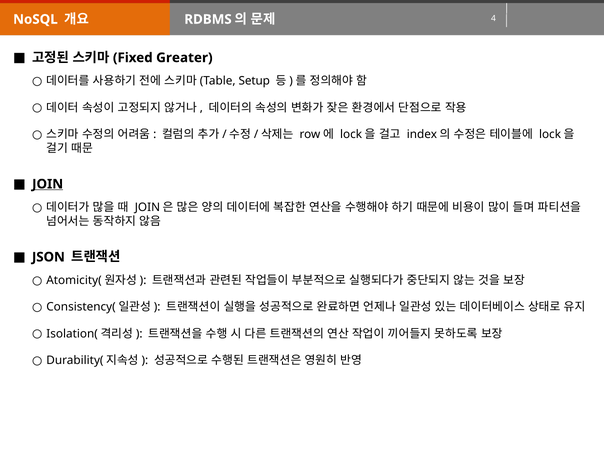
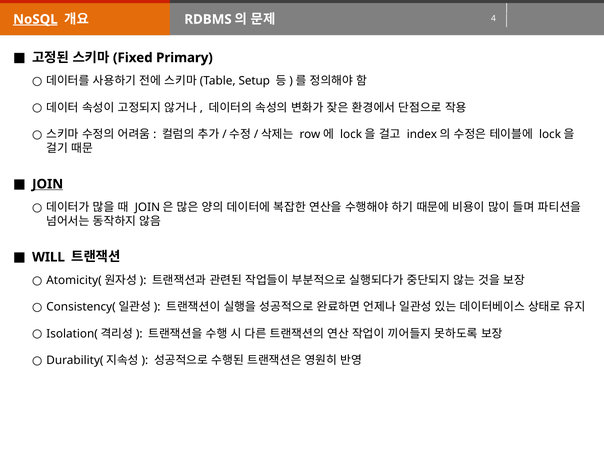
NoSQL underline: none -> present (35, 19)
Greater: Greater -> Primary (184, 58)
JSON: JSON -> WILL (48, 257)
